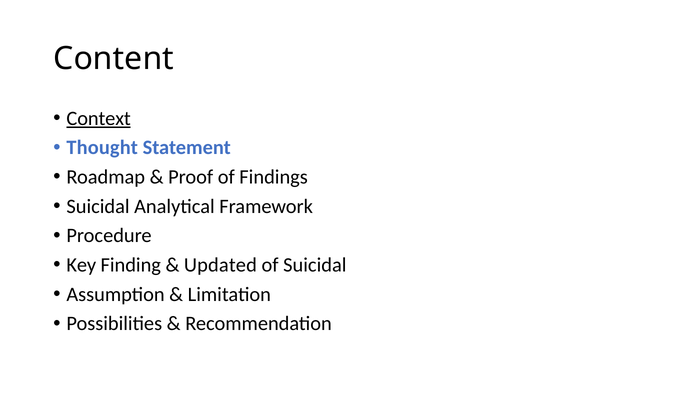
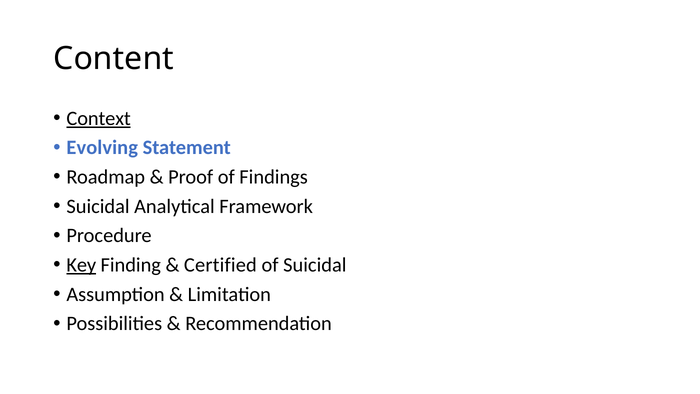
Thought: Thought -> Evolving (102, 148)
Key underline: none -> present (81, 265)
Updated: Updated -> Certified (220, 265)
